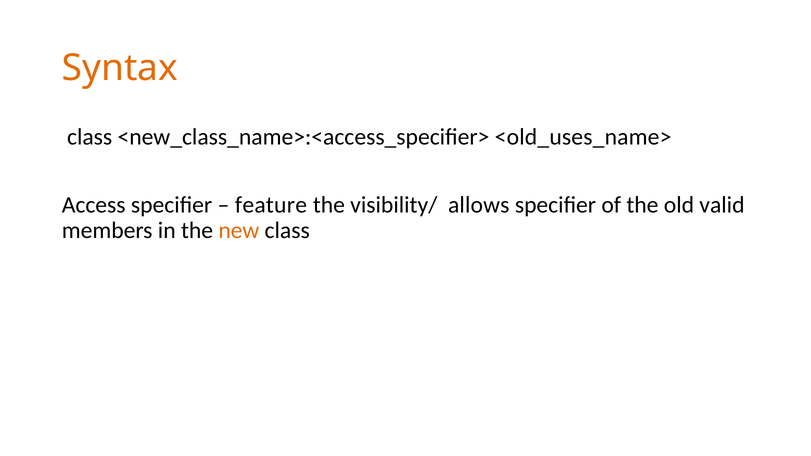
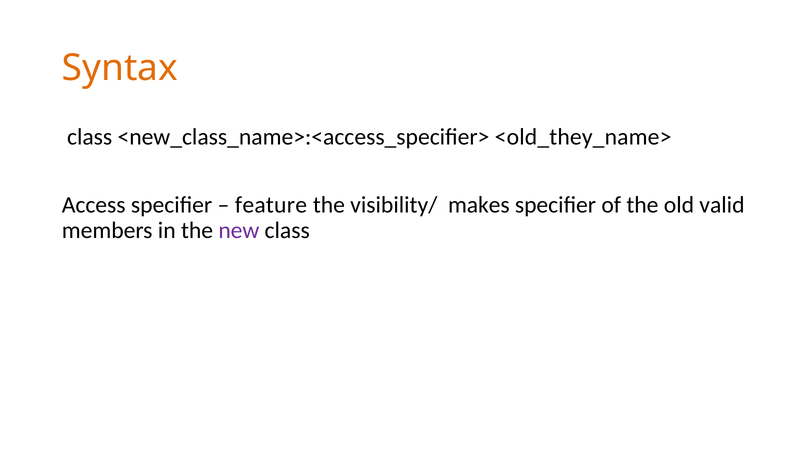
<old_uses_name>: <old_uses_name> -> <old_they_name> (583, 137)
allows: allows -> makes (479, 205)
new colour: orange -> purple (239, 231)
